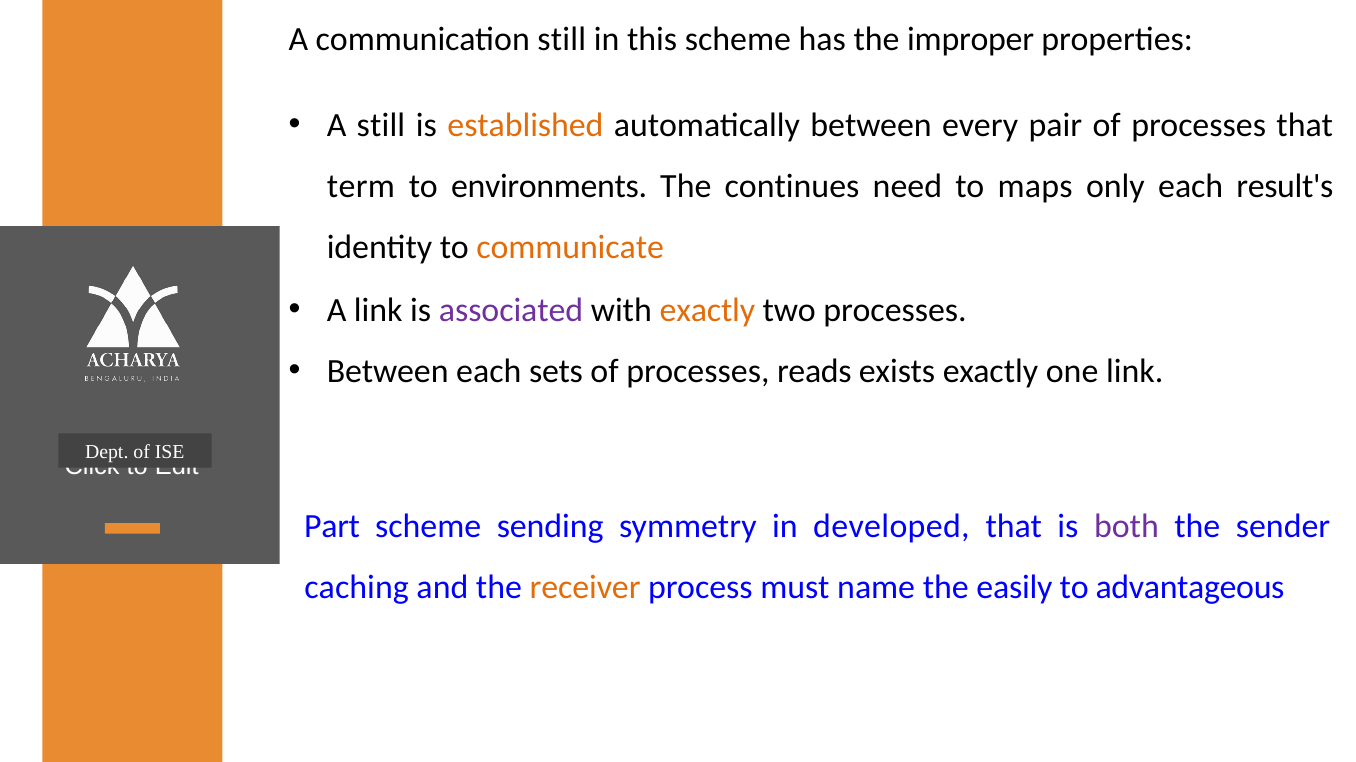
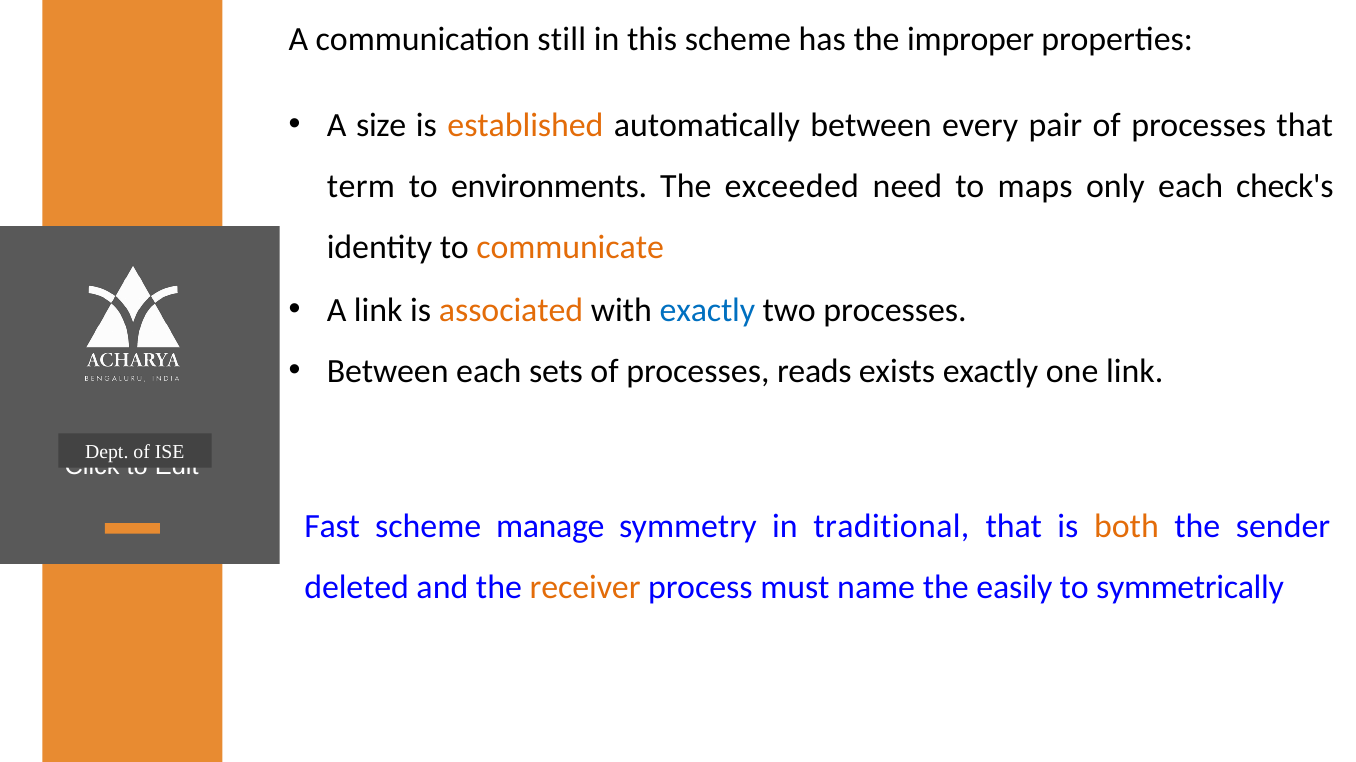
A still: still -> size (381, 126)
continues: continues -> exceeded (792, 187)
result's: result's -> check's (1285, 187)
associated colour: purple -> orange (511, 310)
exactly colour: orange -> blue (707, 310)
Part: Part -> Fast (332, 526)
sending: sending -> manage (550, 526)
developed: developed -> traditional (891, 526)
both colour: purple -> orange (1126, 526)
caching: caching -> deleted (357, 587)
advantageous: advantageous -> symmetrically (1190, 587)
